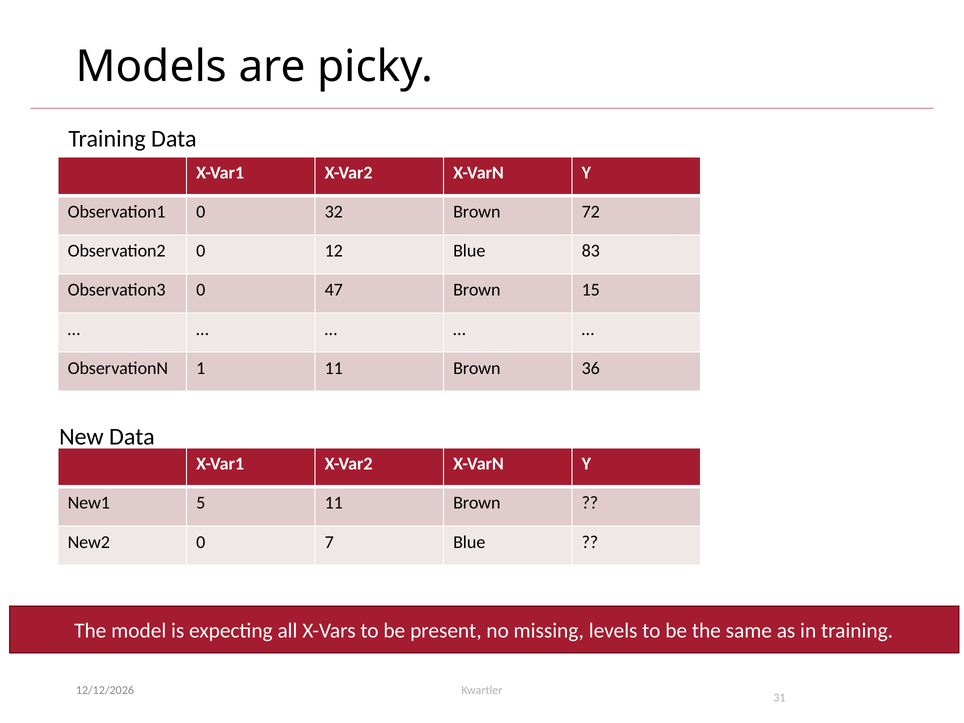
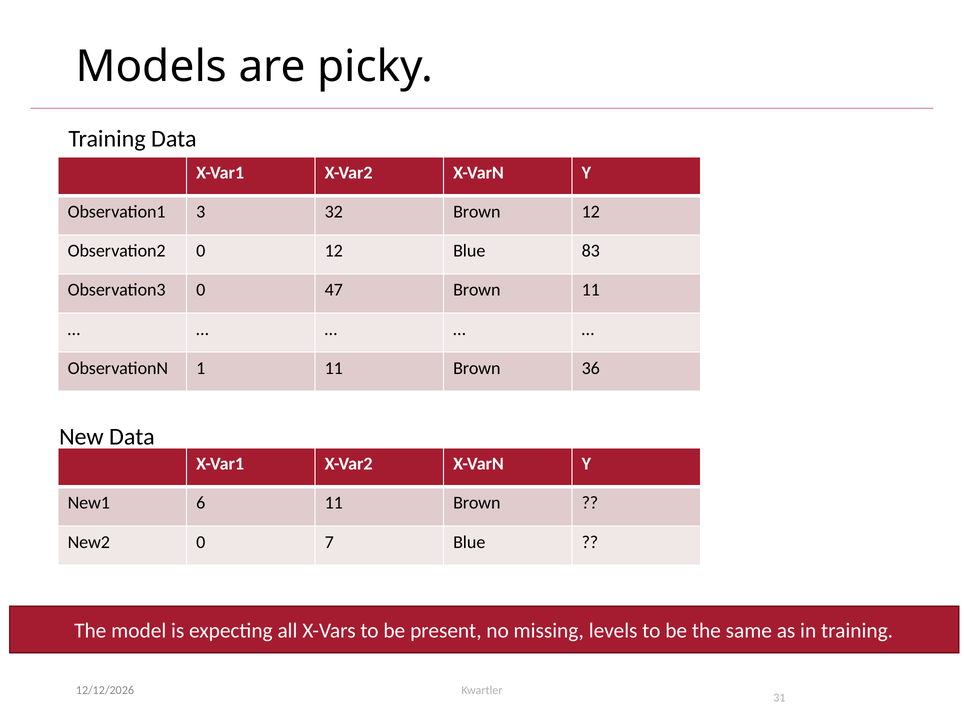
Observation1 0: 0 -> 3 (201, 212)
Brown 72: 72 -> 12 (591, 212)
Brown 15: 15 -> 11 (591, 290)
5: 5 -> 6 (201, 503)
